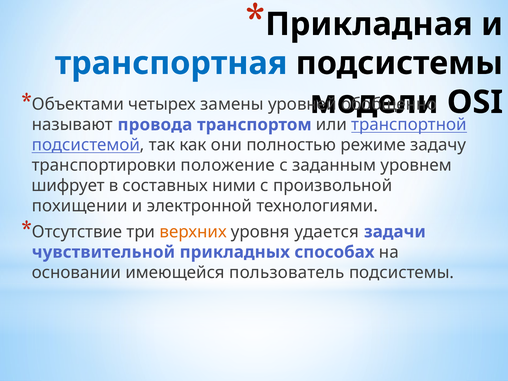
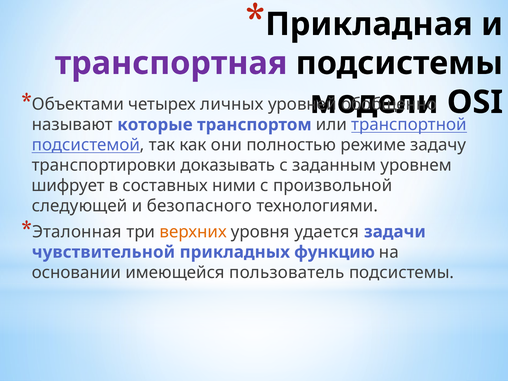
транспортная colour: blue -> purple (171, 63)
замены: замены -> личных (232, 104)
провода: провода -> которые (155, 125)
положение: положение -> доказывать (228, 165)
похищении: похищении -> следующей (80, 206)
электронной: электронной -> безопасного (199, 206)
Отсутствие: Отсутствие -> Эталонная (77, 232)
способах: способах -> функцию (335, 252)
